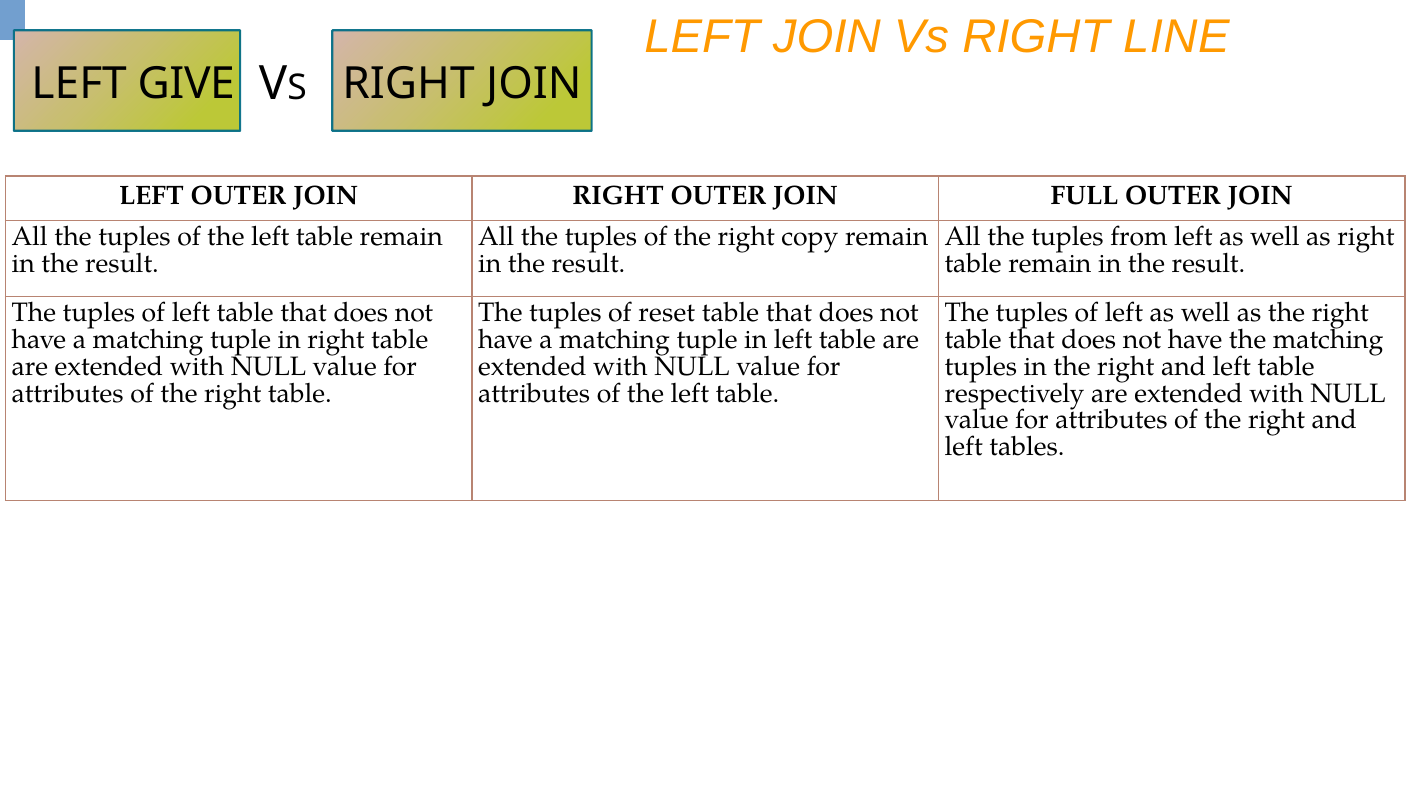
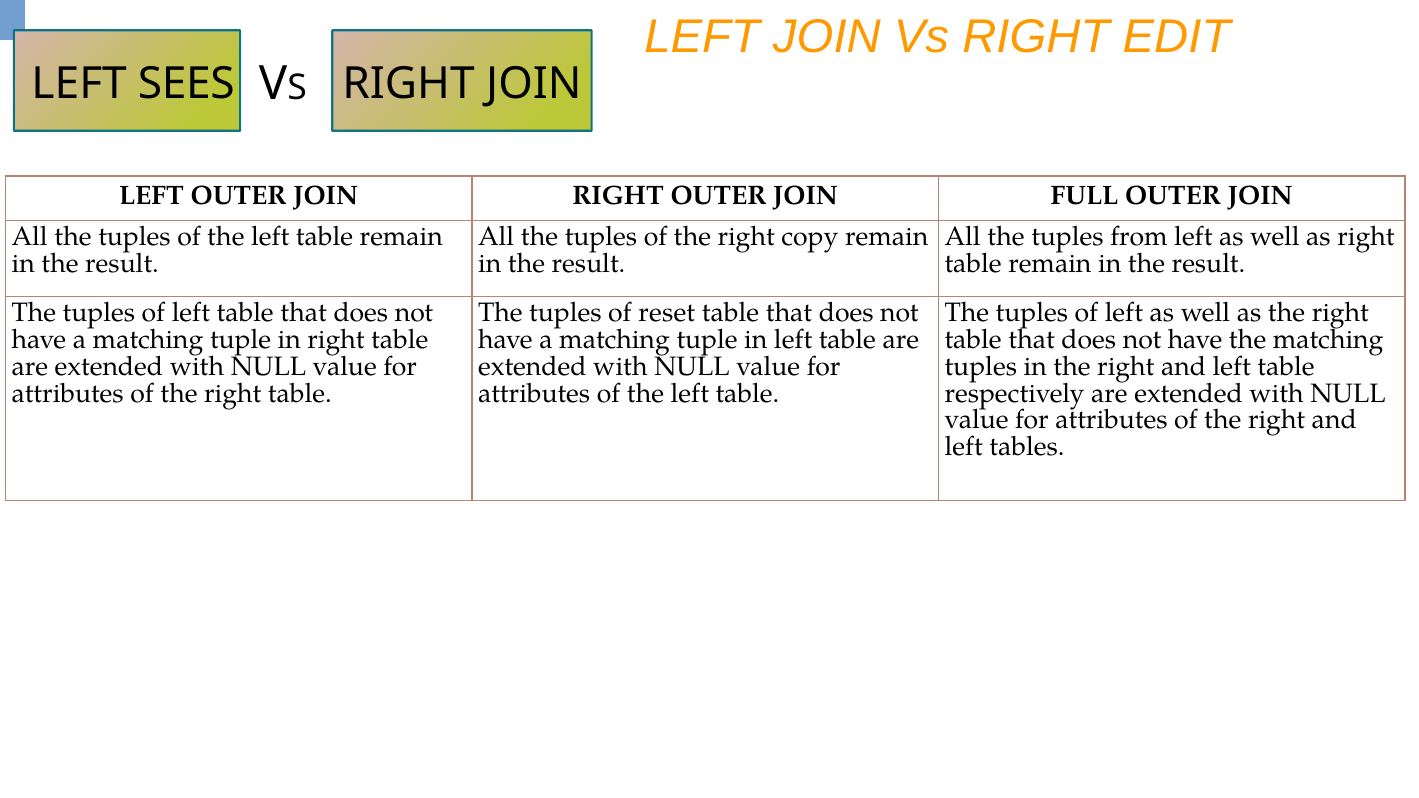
LINE: LINE -> EDIT (1176, 37)
GIVE: GIVE -> SEES (186, 84)
